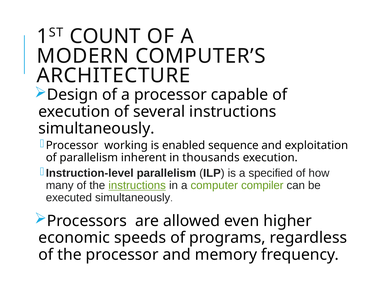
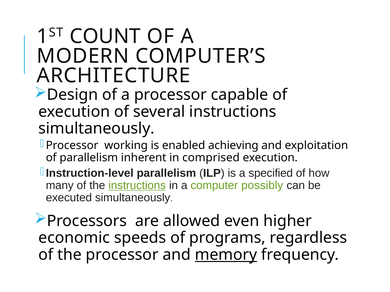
sequence: sequence -> achieving (233, 146)
thousands: thousands -> comprised (211, 158)
compiler: compiler -> possibly (262, 186)
memory underline: none -> present (226, 255)
